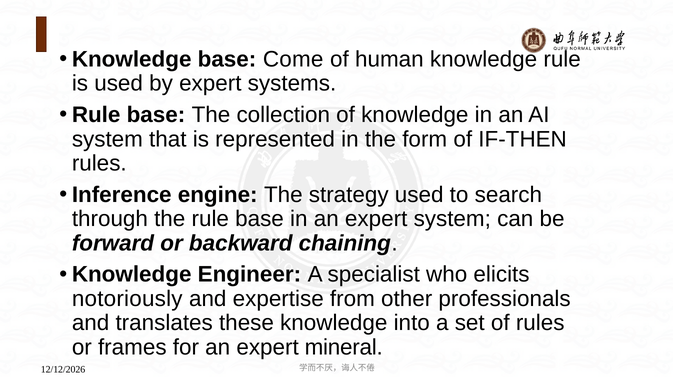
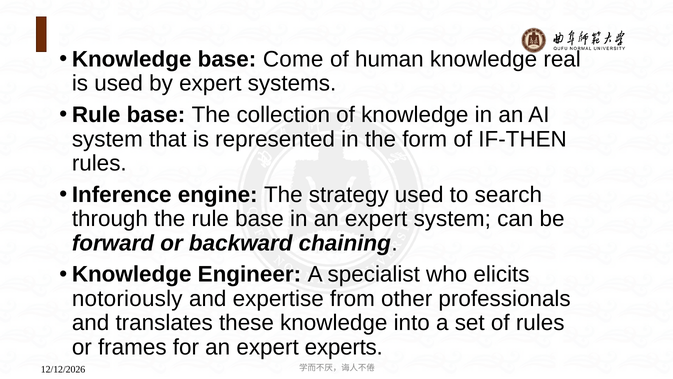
knowledge rule: rule -> real (562, 59)
mineral: mineral -> experts (344, 347)
